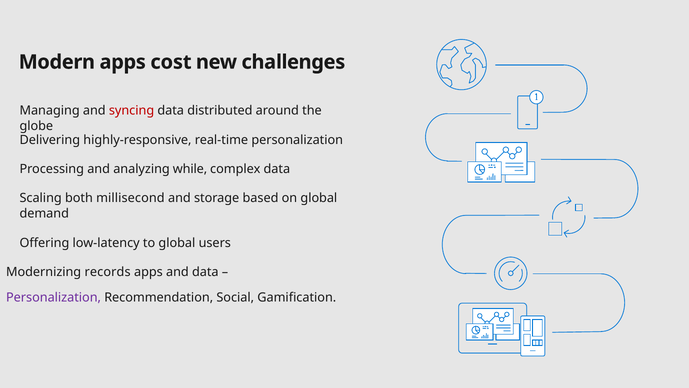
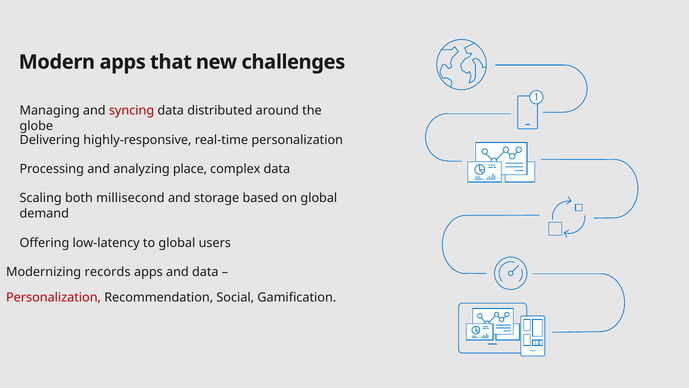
cost: cost -> that (171, 62)
while: while -> place (190, 169)
Personalization colour: purple -> red (54, 297)
